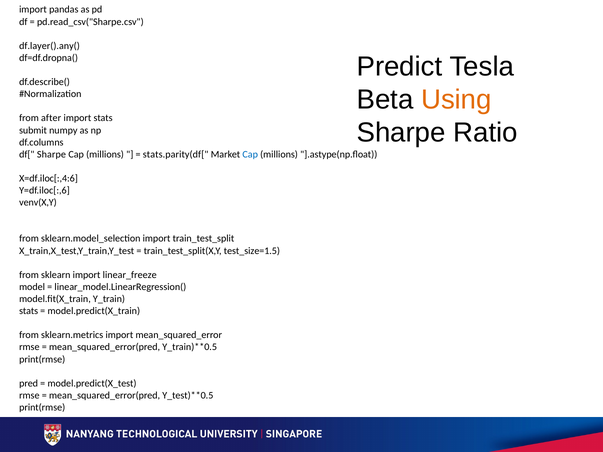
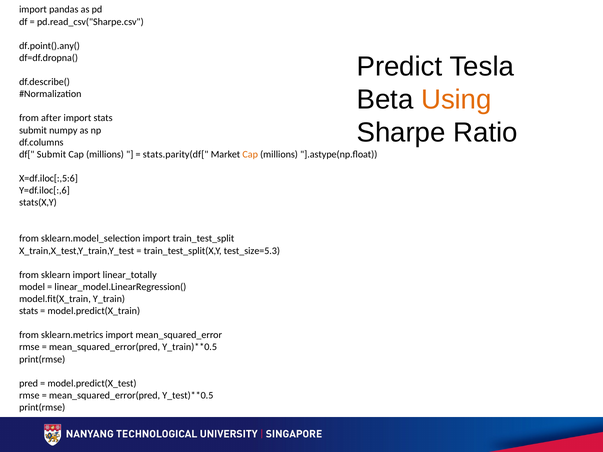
df.layer().any(: df.layer().any( -> df.point().any( (50, 46)
df[ Sharpe: Sharpe -> Submit (51, 154)
Cap colour: blue -> orange (250, 154)
X=df.iloc[:,4:6: X=df.iloc[:,4:6 -> X=df.iloc[:,5:6 (48, 179)
venv(X,Y: venv(X,Y -> stats(X,Y (38, 203)
test_size=1.5: test_size=1.5 -> test_size=5.3 (252, 251)
linear_freeze: linear_freeze -> linear_totally (130, 275)
